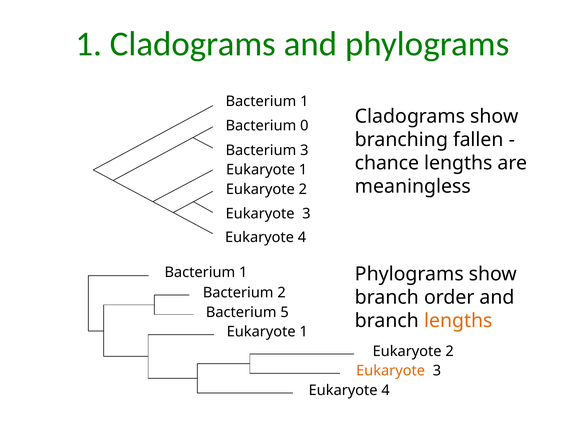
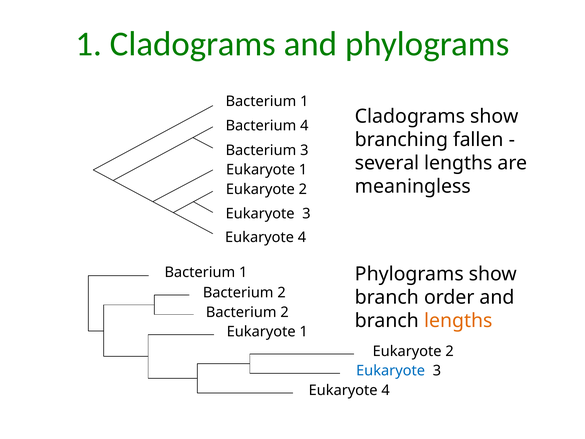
Bacterium 0: 0 -> 4 (304, 126)
chance: chance -> several (387, 163)
5: 5 -> 2 (285, 312)
Eukaryote colour: orange -> blue (391, 371)
